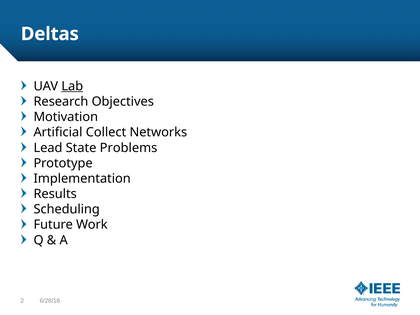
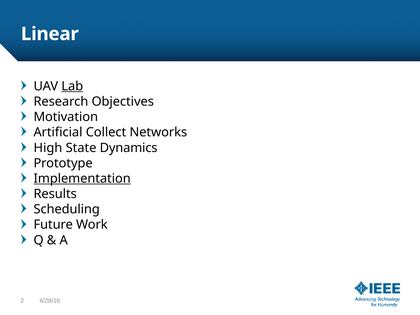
Deltas: Deltas -> Linear (50, 34)
Lead: Lead -> High (48, 148)
Problems: Problems -> Dynamics (129, 148)
Implementation underline: none -> present (82, 179)
